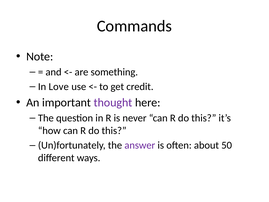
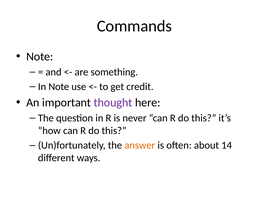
In Love: Love -> Note (59, 87)
answer colour: purple -> orange (140, 145)
50: 50 -> 14 (227, 145)
